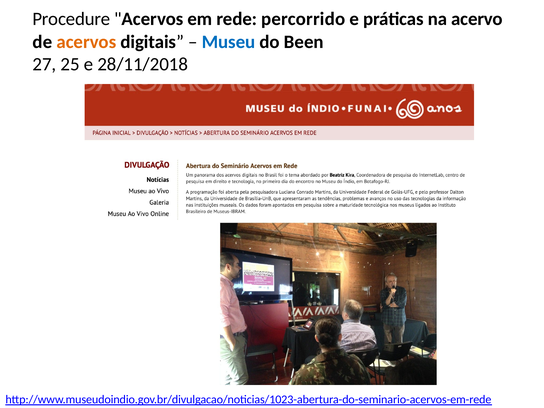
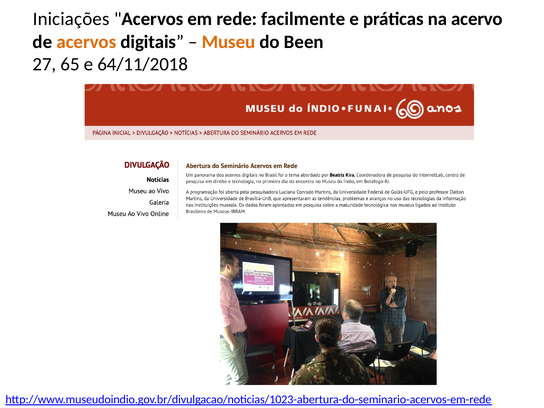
Procedure: Procedure -> Iniciações (71, 19)
percorrido: percorrido -> facilmente (303, 19)
Museu colour: blue -> orange (229, 42)
25: 25 -> 65 (70, 64)
28/11/2018: 28/11/2018 -> 64/11/2018 (143, 64)
